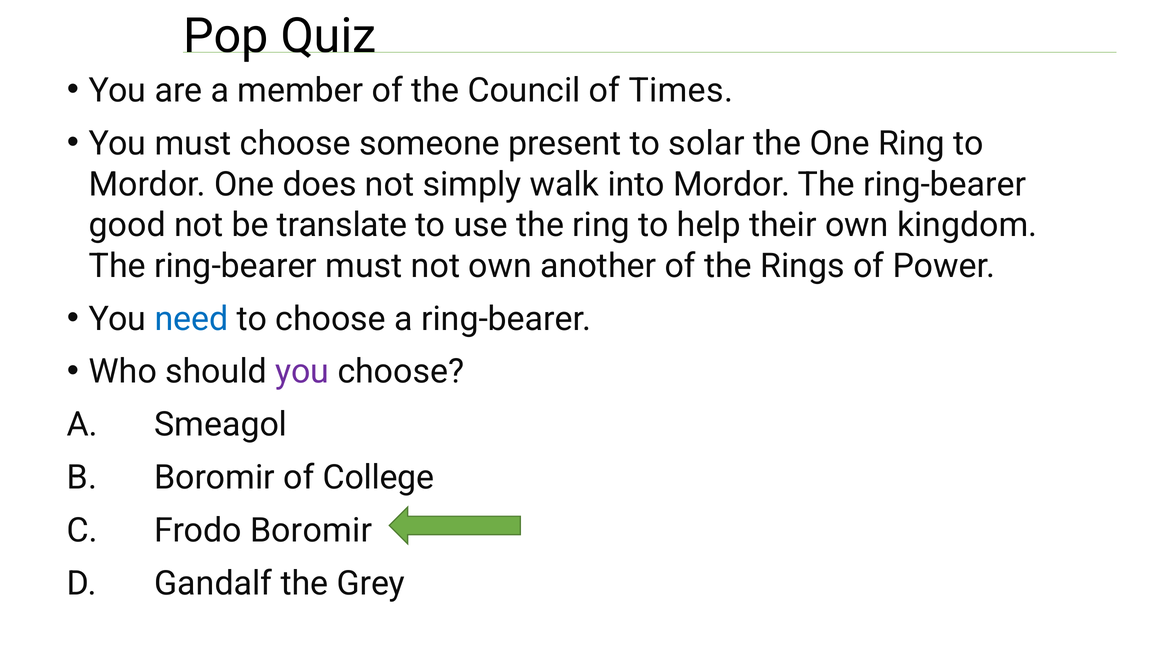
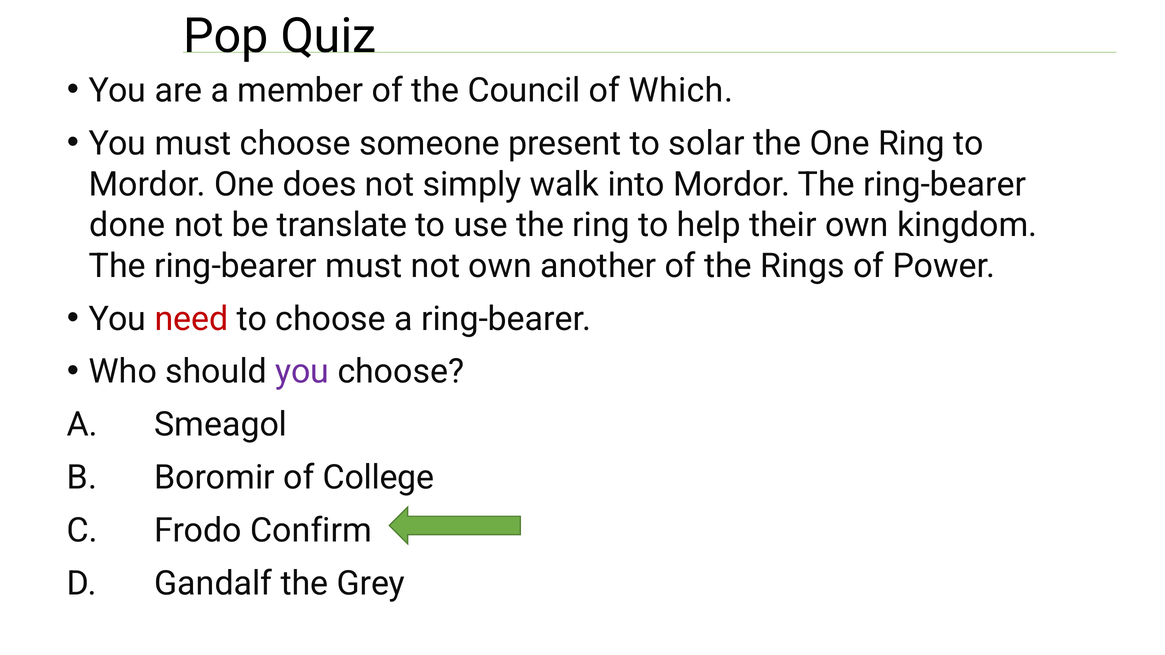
Times: Times -> Which (681, 91)
good: good -> done (127, 225)
need colour: blue -> red (191, 319)
Frodo Boromir: Boromir -> Confirm (311, 531)
